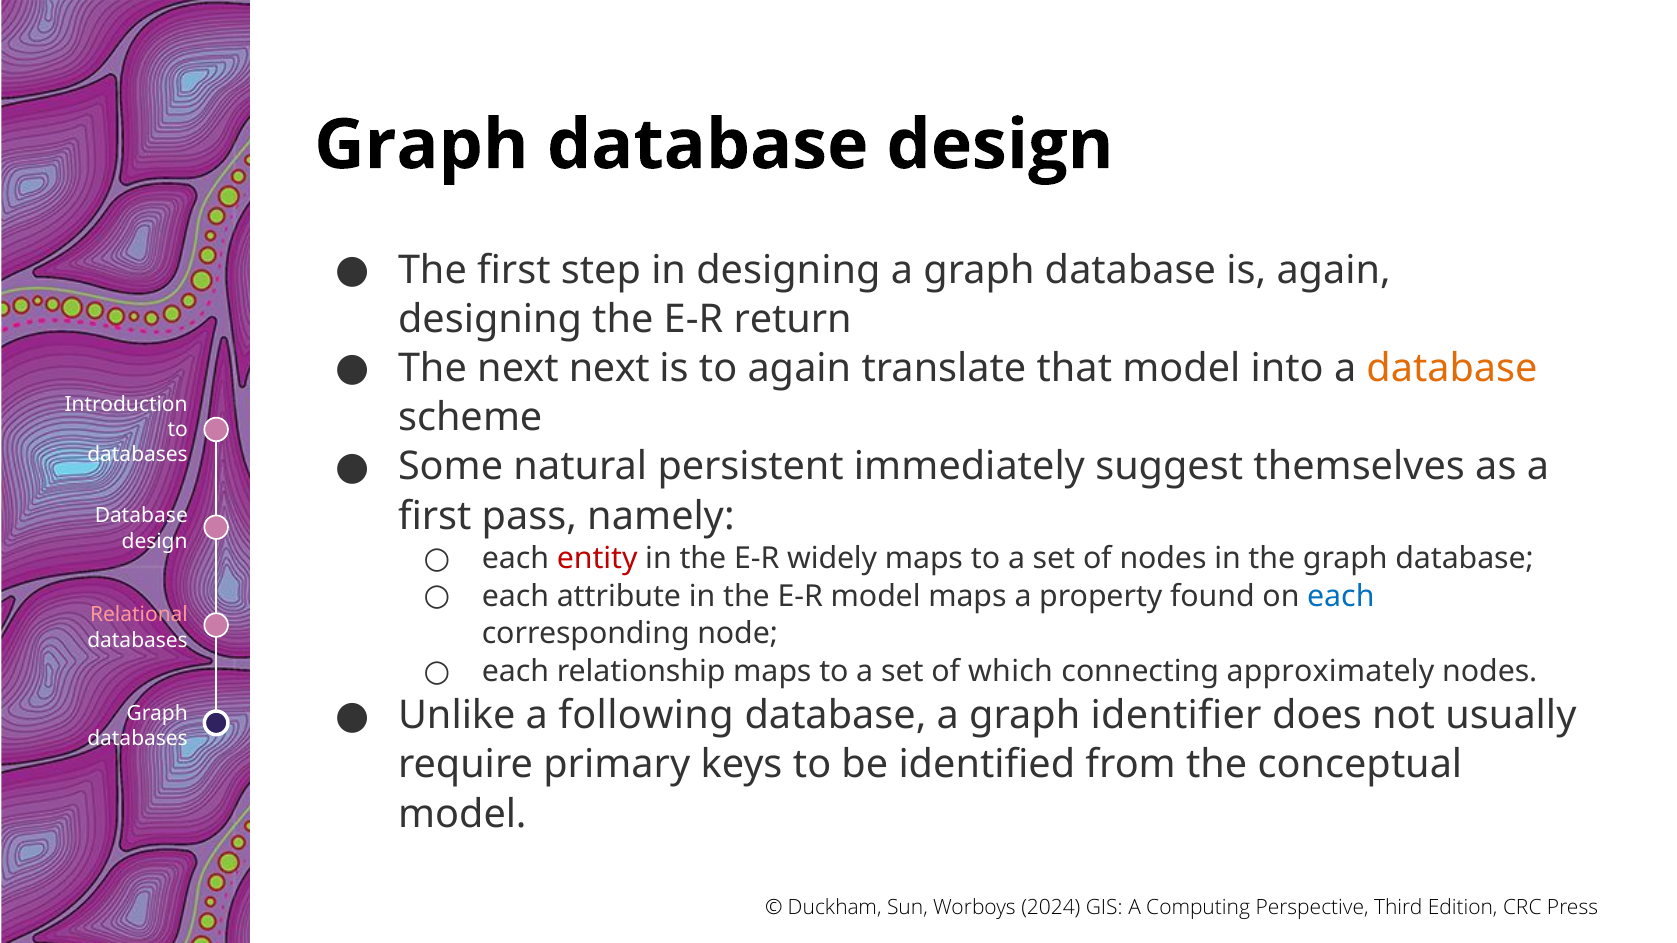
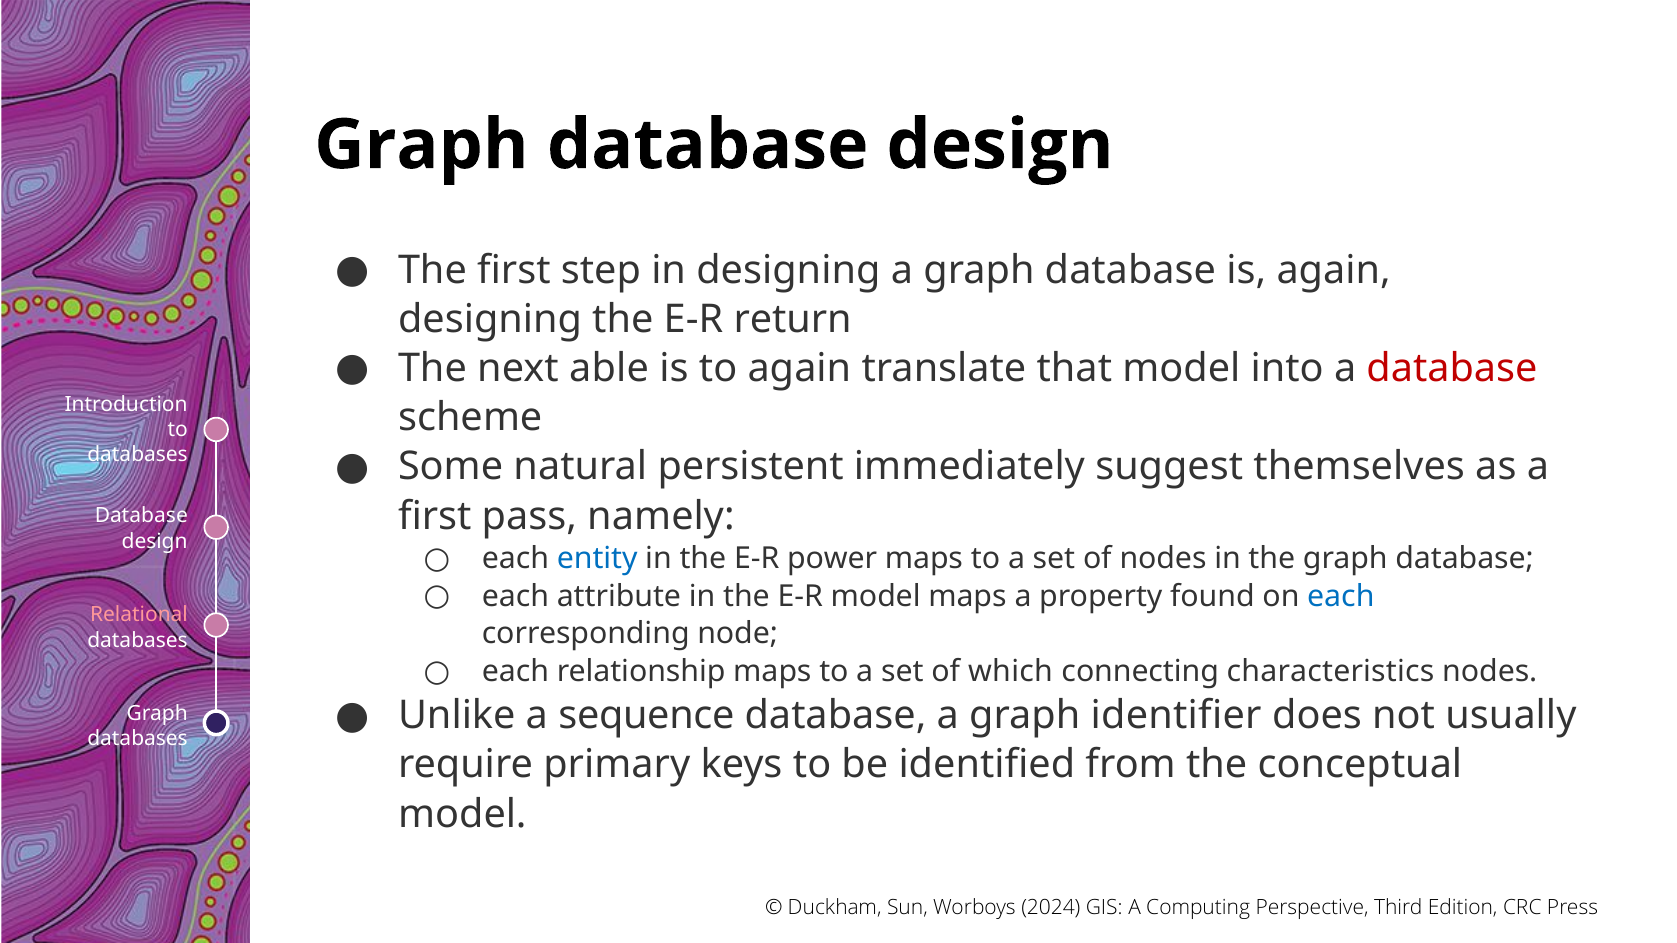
next next: next -> able (609, 369)
database colour: orange -> red (1452, 369)
entity colour: red -> blue (597, 559)
widely: widely -> power (832, 559)
approximately: approximately -> characteristics (1331, 672)
following: following -> sequence (646, 716)
